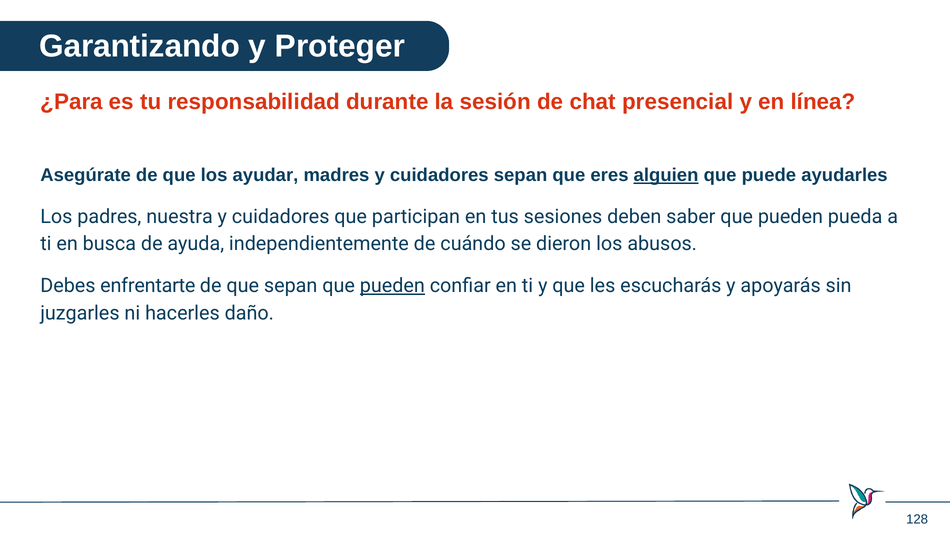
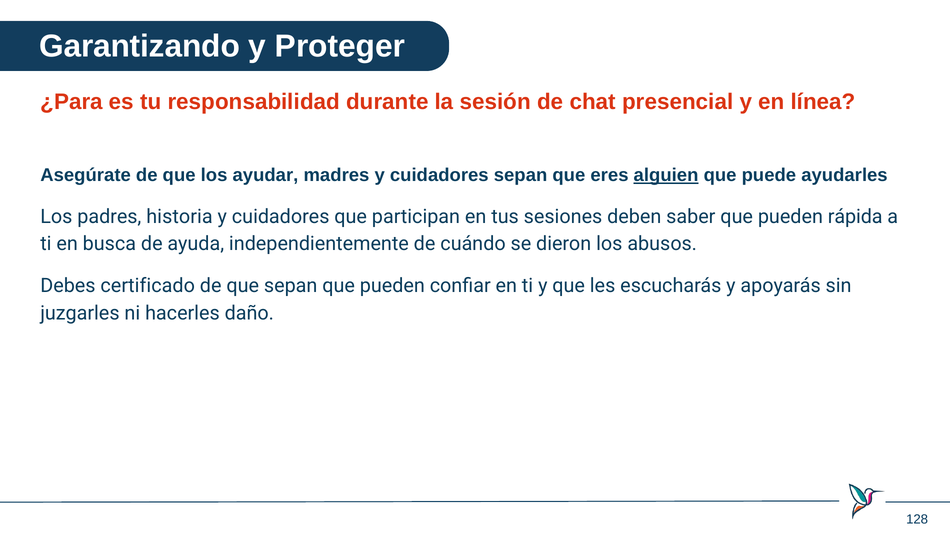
nuestra: nuestra -> historia (179, 216)
pueda: pueda -> rápida (855, 216)
enfrentarte: enfrentarte -> certificado (148, 285)
pueden underline: present -> none (392, 285)
